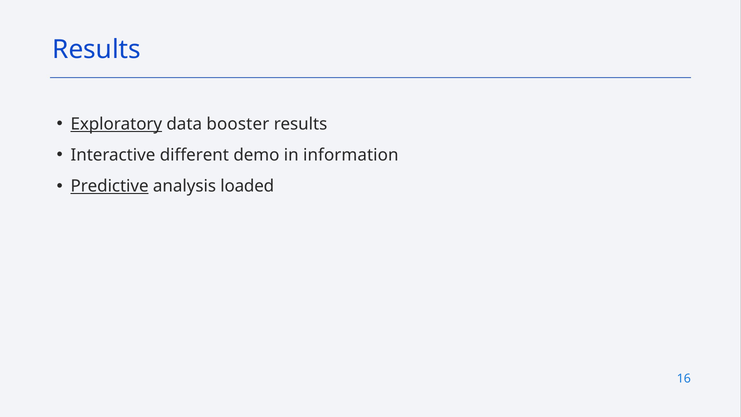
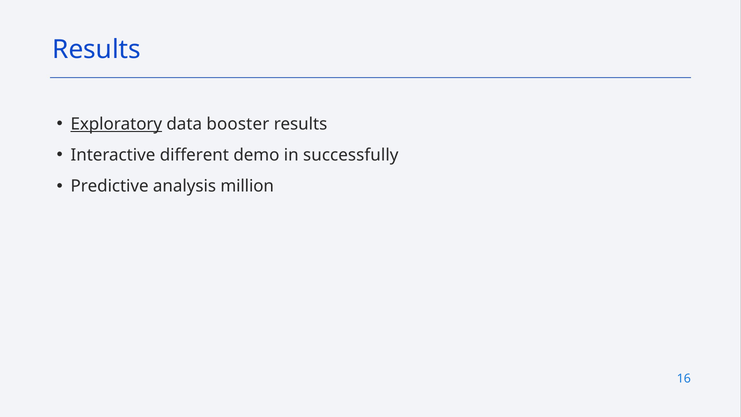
information: information -> successfully (351, 155)
Predictive underline: present -> none (110, 186)
loaded: loaded -> million (247, 186)
